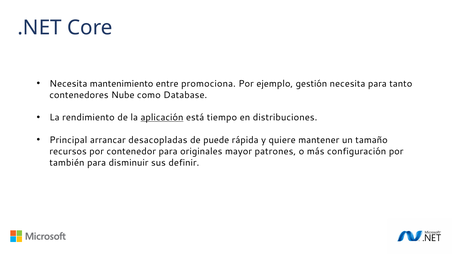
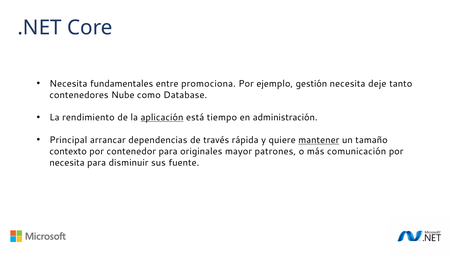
mantenimiento: mantenimiento -> fundamentales (122, 84)
necesita para: para -> deje (377, 84)
distribuciones: distribuciones -> administración (285, 118)
desacopladas: desacopladas -> dependencias (158, 140)
puede: puede -> través (216, 140)
mantener underline: none -> present (319, 140)
recursos: recursos -> contexto (68, 152)
configuración: configuración -> comunicación (357, 152)
también: también -> necesita (67, 163)
definir: definir -> fuente (184, 163)
